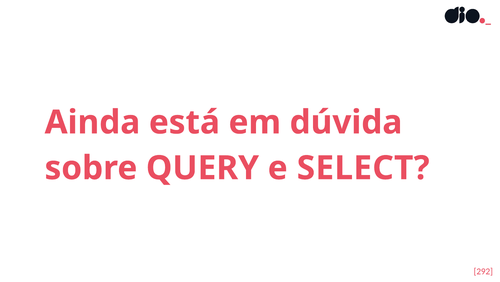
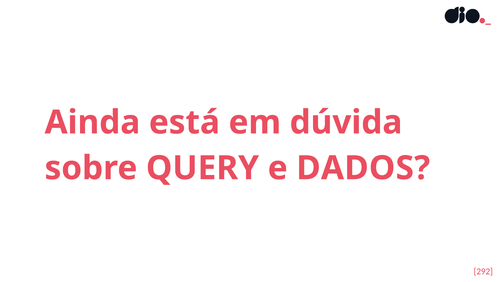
SELECT: SELECT -> DADOS (363, 168)
